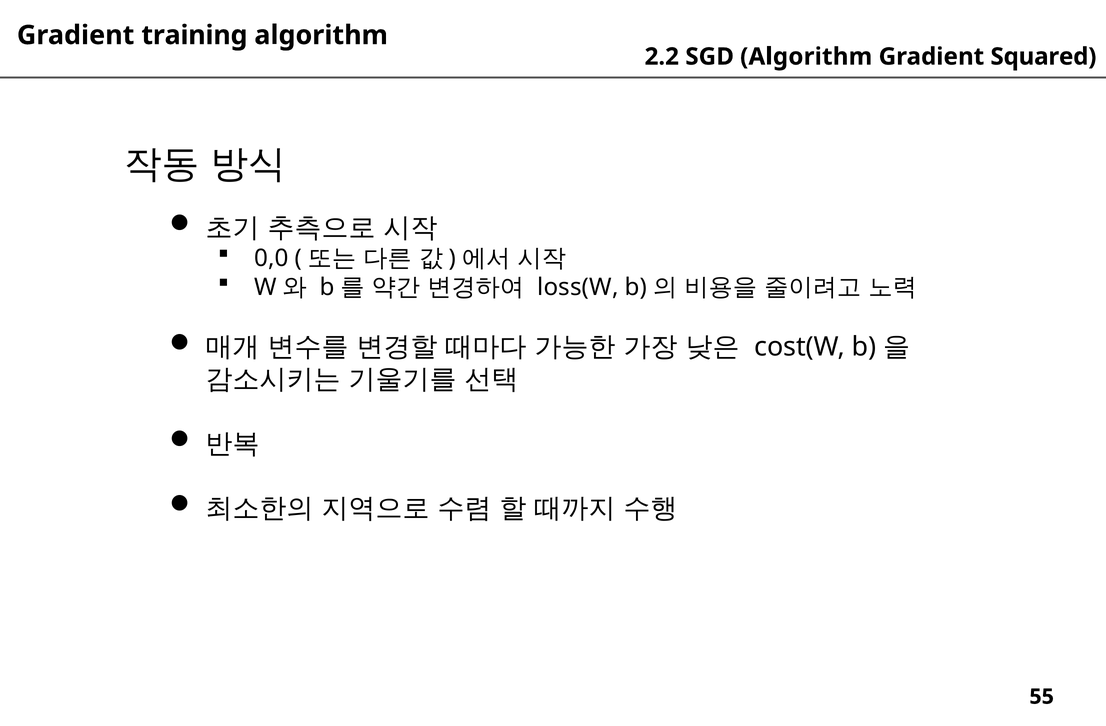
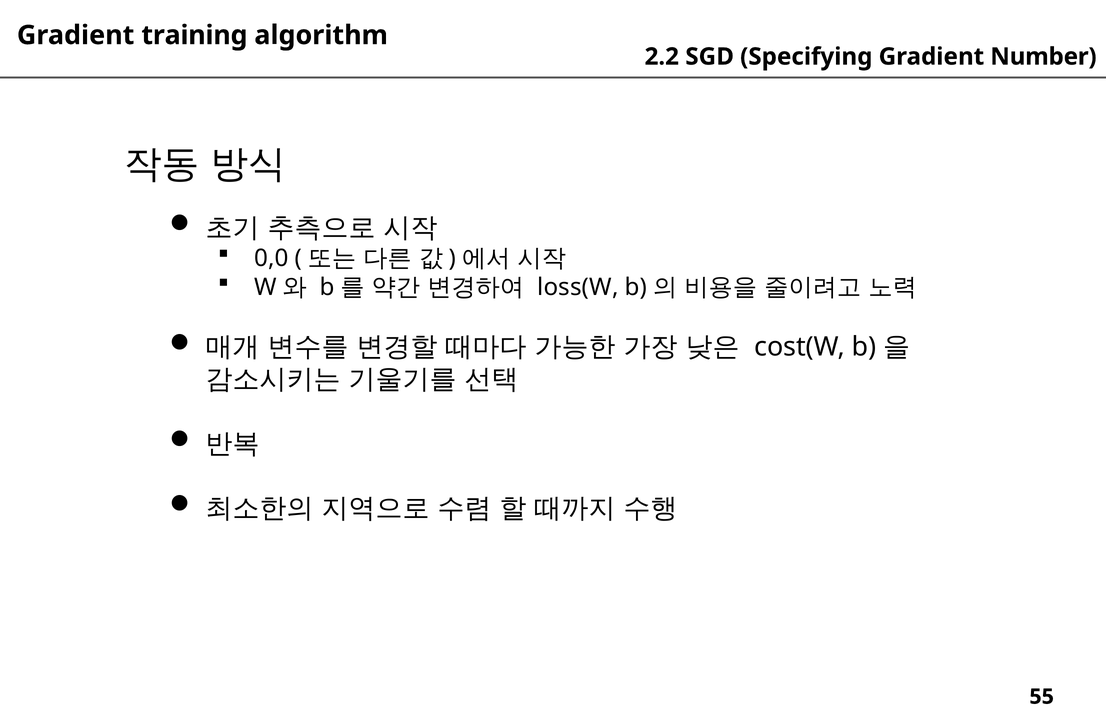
SGD Algorithm: Algorithm -> Specifying (806, 57)
Squared: Squared -> Number (1043, 57)
